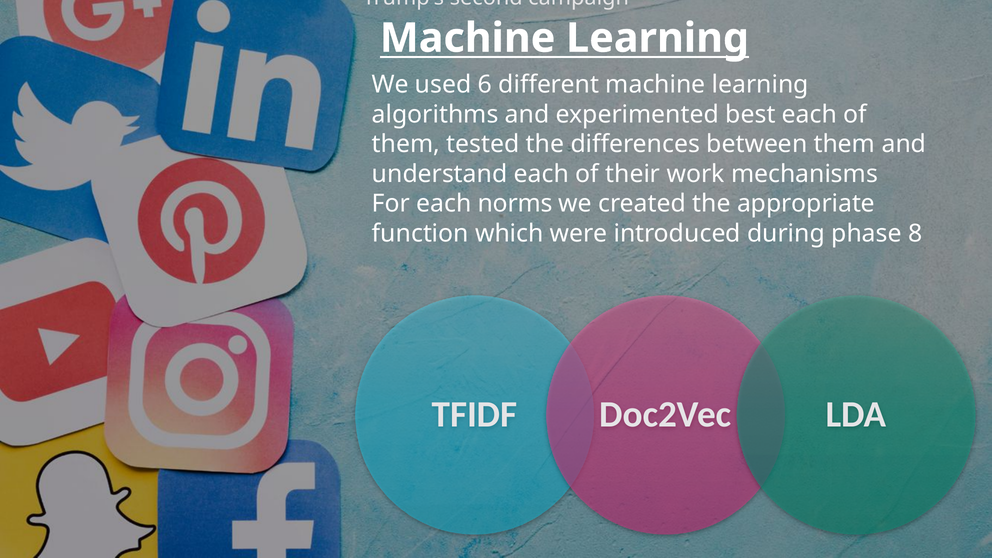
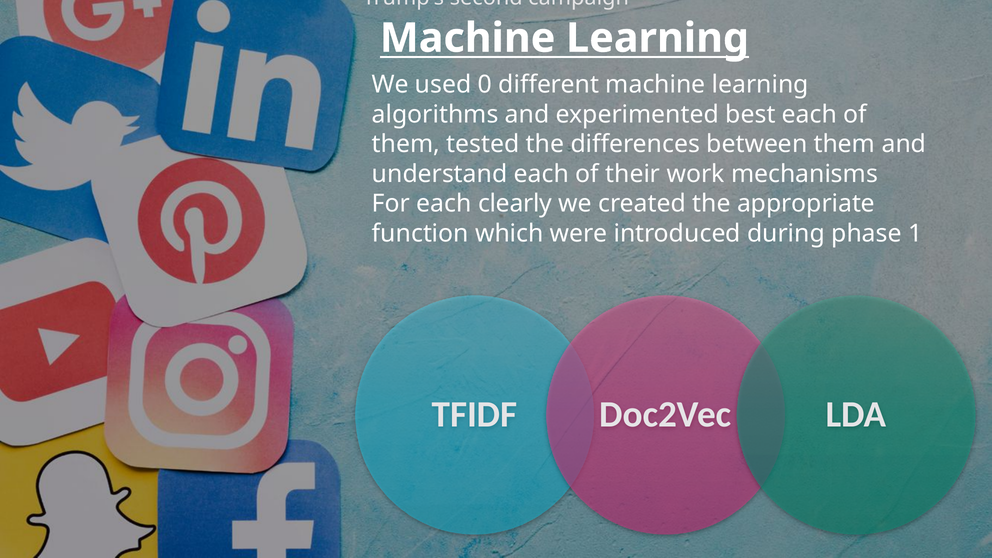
6: 6 -> 0 (485, 85)
norms: norms -> clearly (515, 204)
8: 8 -> 1 (915, 233)
